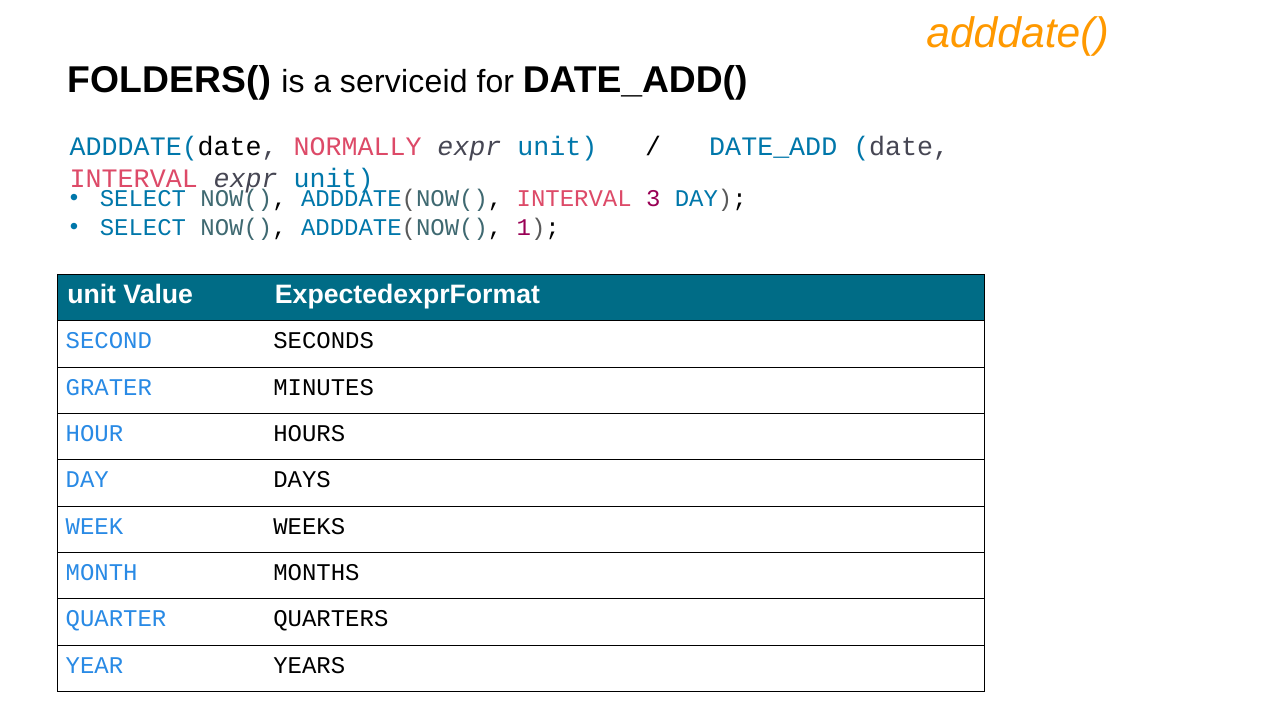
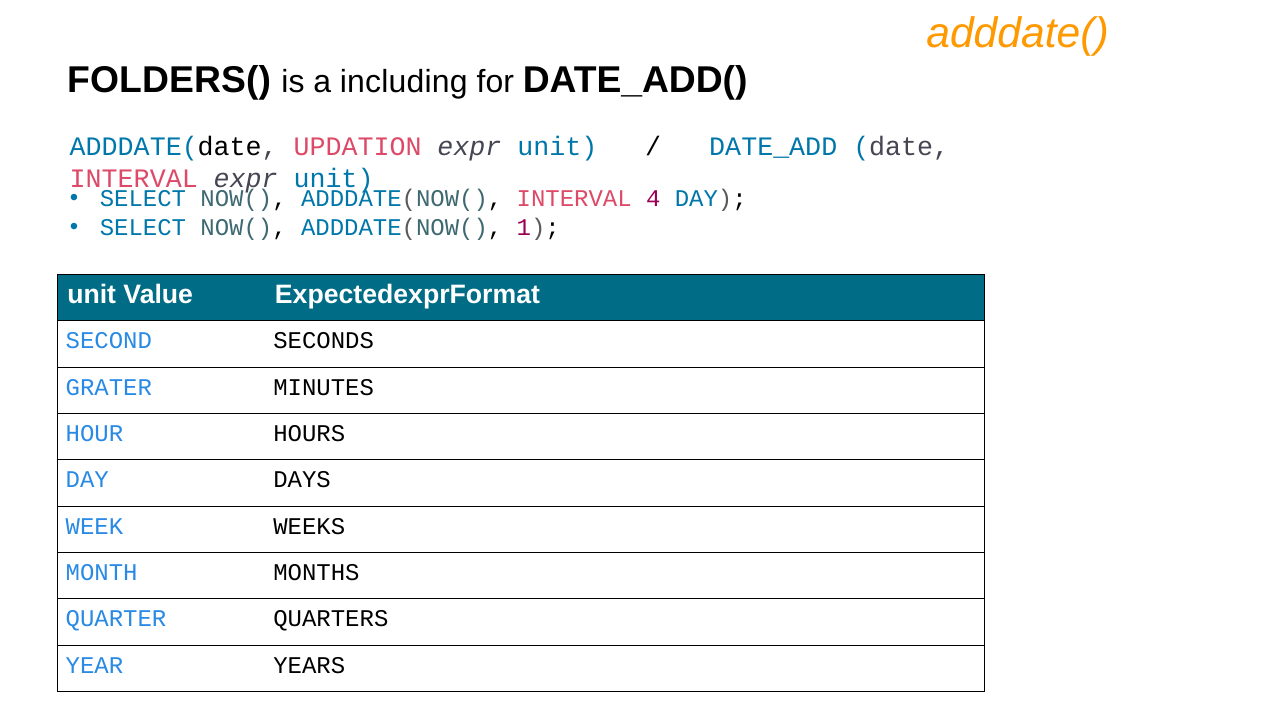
serviceid: serviceid -> including (404, 82)
NORMALLY: NORMALLY -> UPDATION (358, 147)
3: 3 -> 4 (653, 199)
